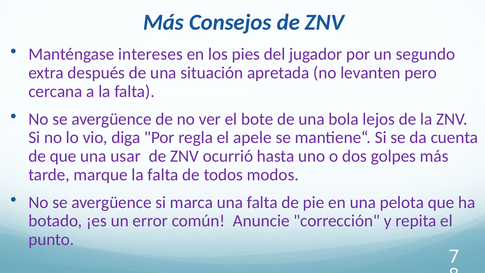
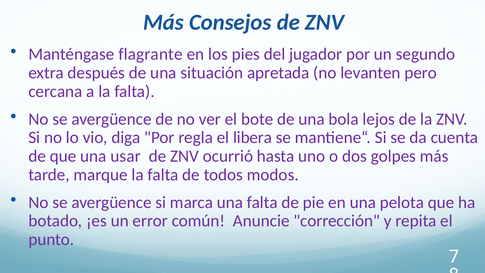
intereses: intereses -> flagrante (151, 54)
apele: apele -> libera (253, 138)
